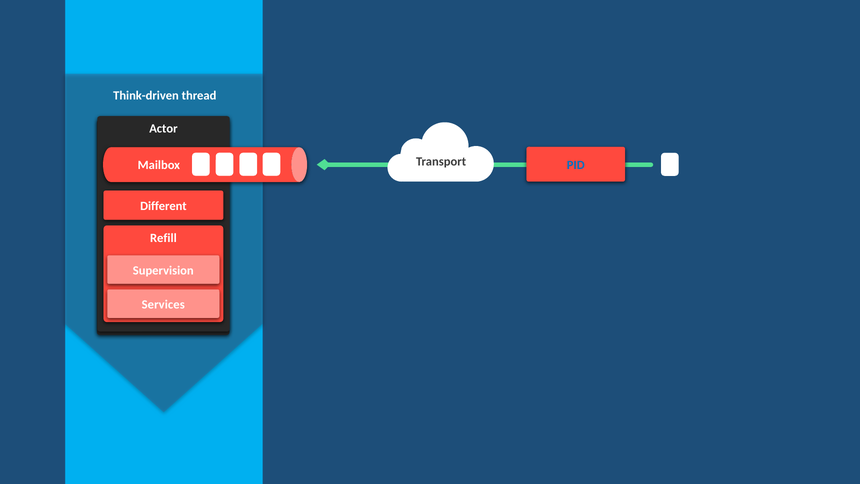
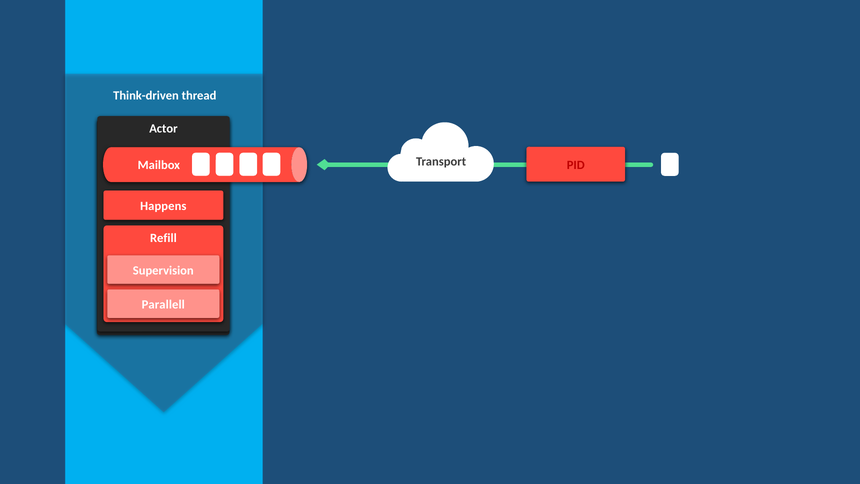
PID colour: blue -> red (576, 165)
Different: Different -> Happens (163, 206)
Services: Services -> Parallell (163, 304)
